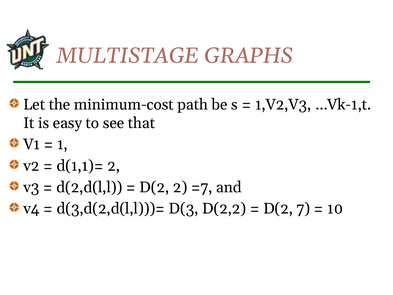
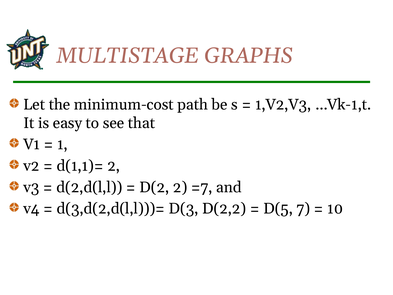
D(2: D(2 -> D(5 (278, 209)
